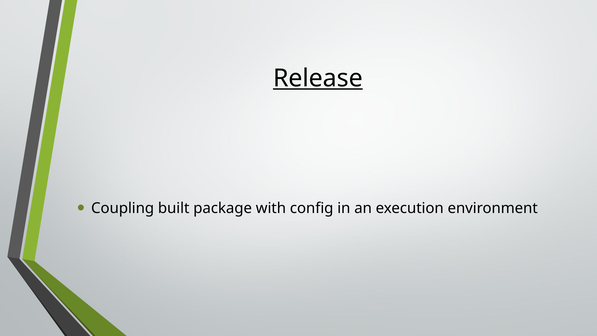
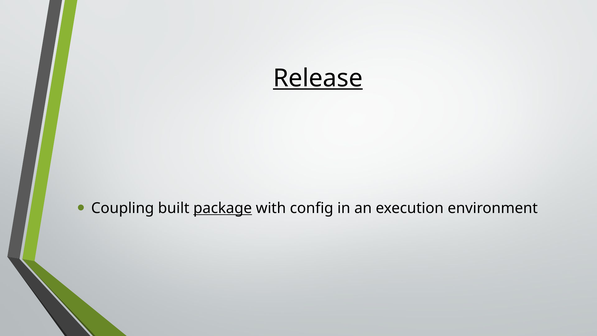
package underline: none -> present (223, 208)
